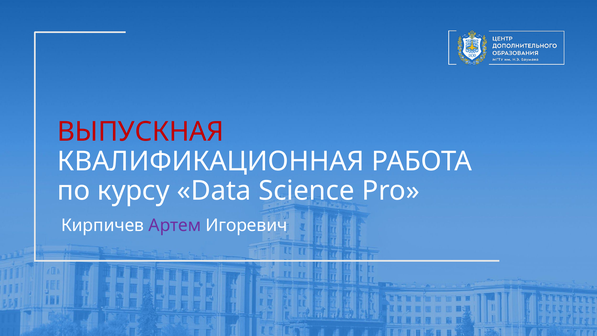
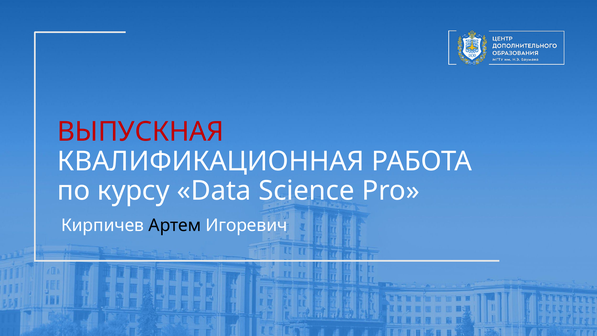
Артем colour: purple -> black (175, 225)
